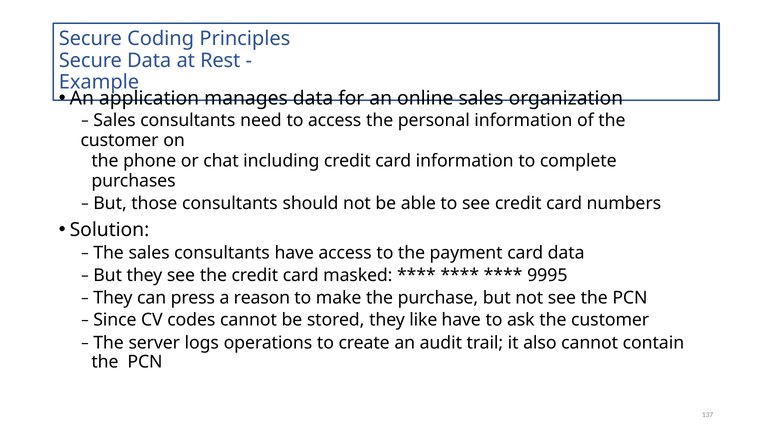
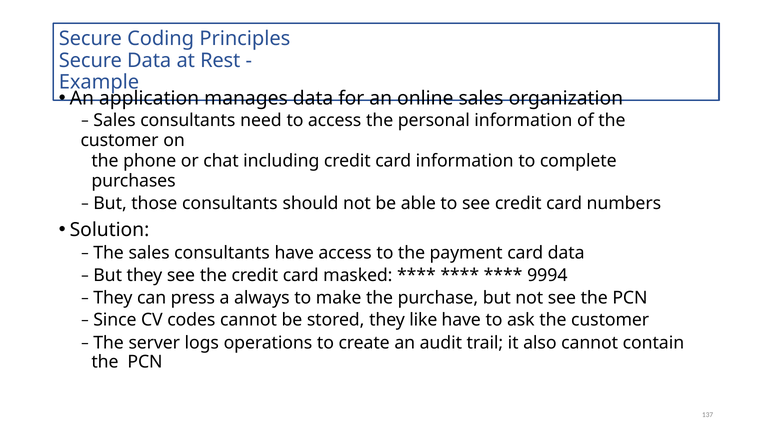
9995: 9995 -> 9994 (547, 275)
reason: reason -> always (262, 297)
